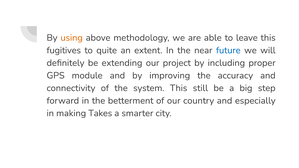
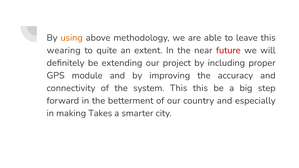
fugitives: fugitives -> wearing (64, 50)
future colour: blue -> red (228, 50)
This still: still -> this (200, 88)
